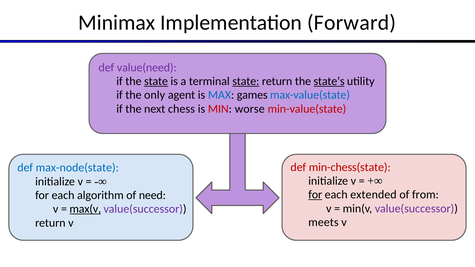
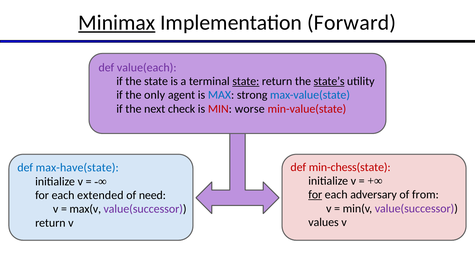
Minimax underline: none -> present (117, 23)
value(need: value(need -> value(each (147, 68)
state underline: present -> none (156, 81)
games: games -> strong (252, 95)
chess: chess -> check (182, 109)
max-node(state: max-node(state -> max-have(state (77, 168)
extended: extended -> adversary (374, 195)
algorithm: algorithm -> extended (100, 195)
max(v underline: present -> none (85, 209)
meets: meets -> values (324, 222)
